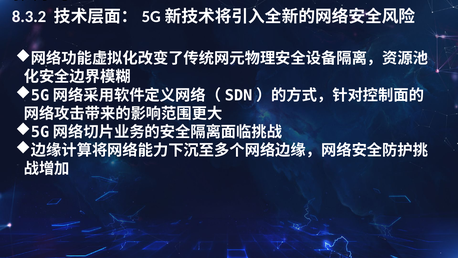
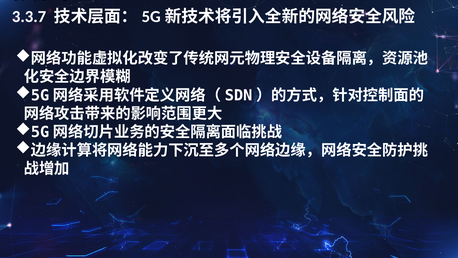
8.3.2: 8.3.2 -> 3.3.7 (29, 17)
